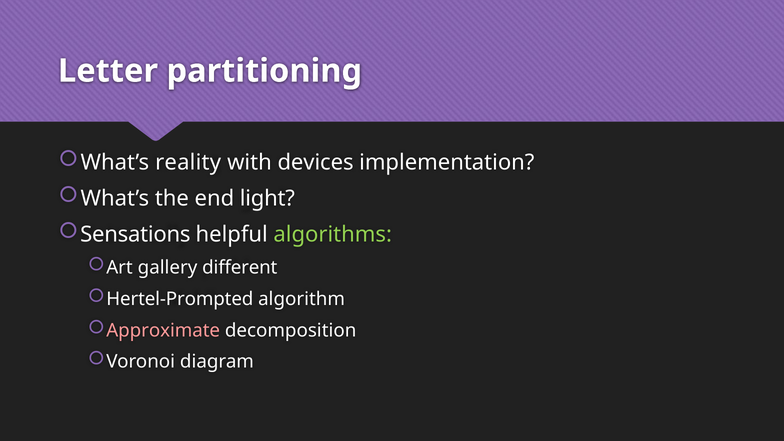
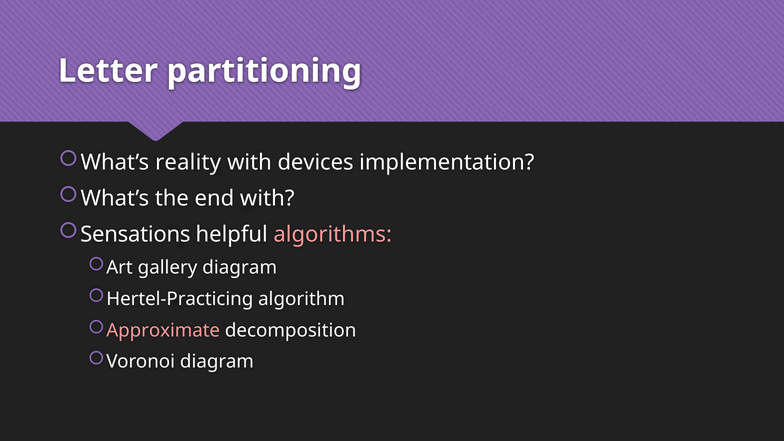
end light: light -> with (267, 199)
algorithms colour: light green -> pink (333, 235)
gallery different: different -> diagram (240, 268)
Hertel-Prompted: Hertel-Prompted -> Hertel-Practicing (180, 299)
